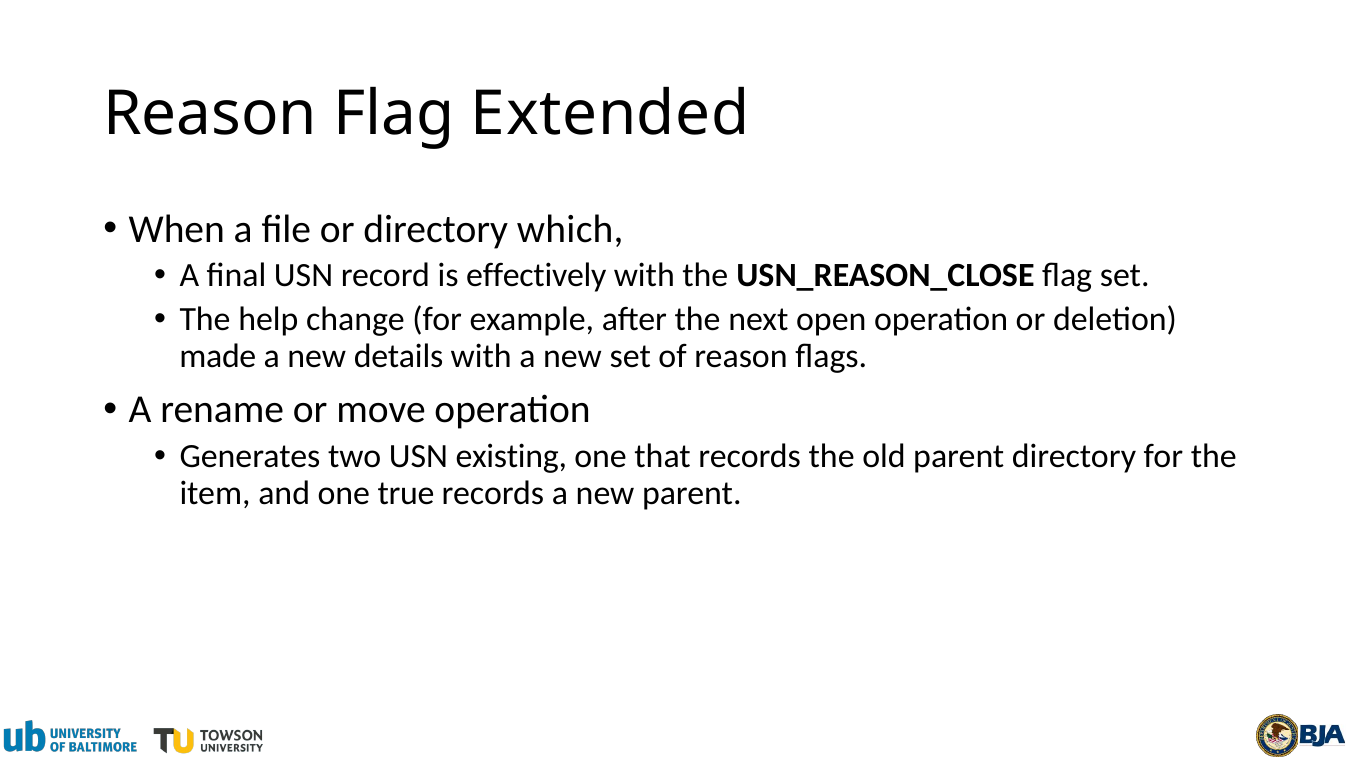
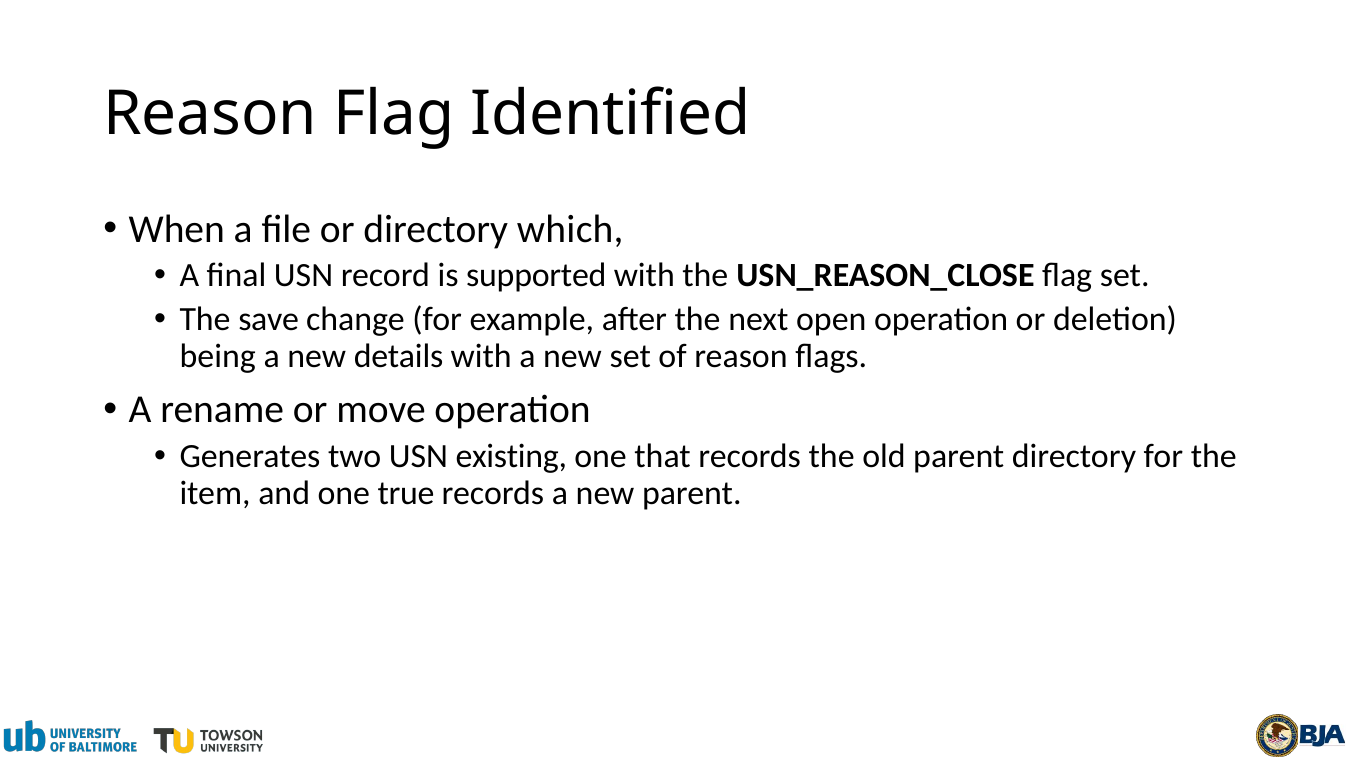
Extended: Extended -> Identified (611, 114)
effectively: effectively -> supported (536, 276)
help: help -> save (269, 319)
made: made -> being (218, 356)
